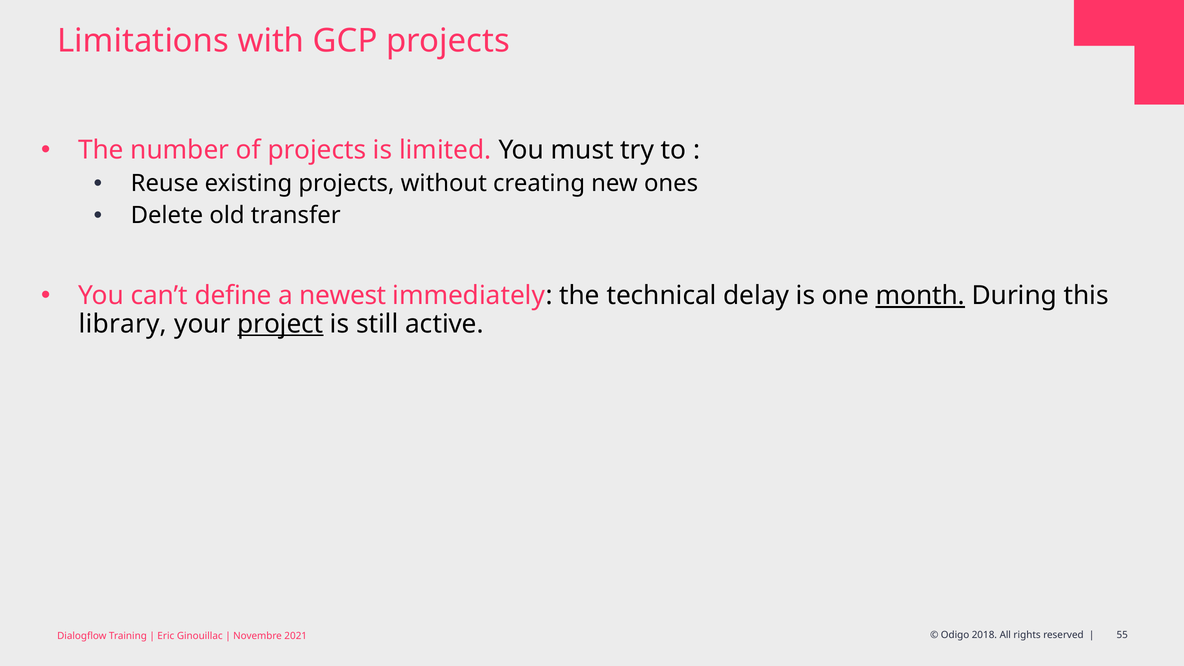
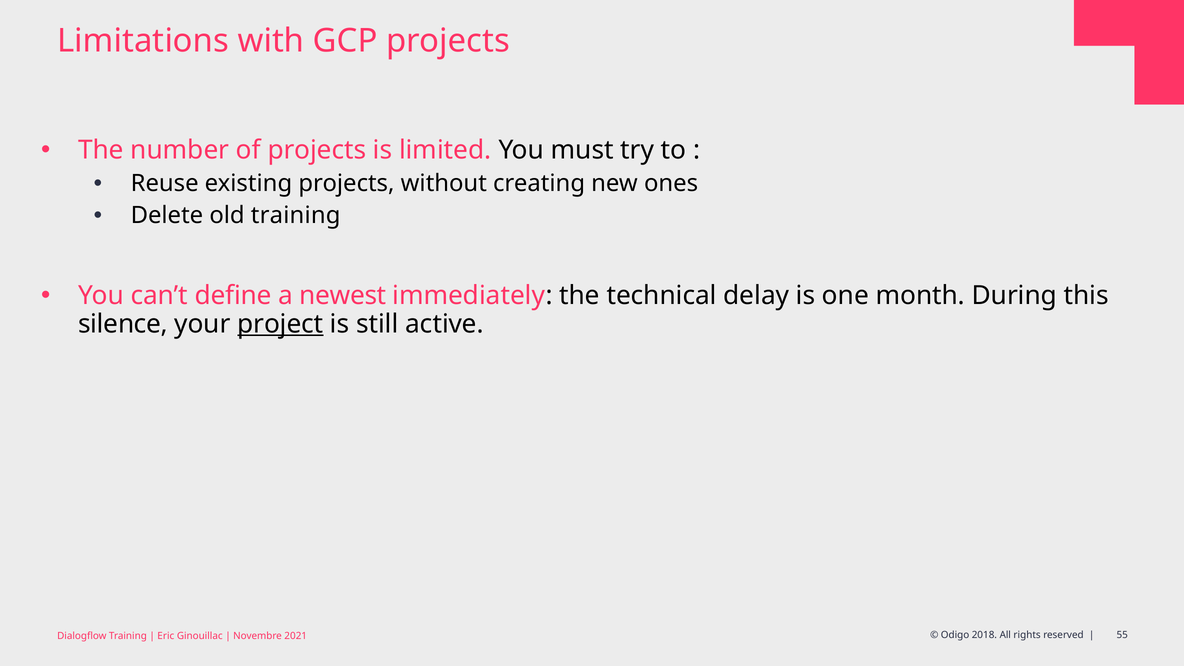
old transfer: transfer -> training (296, 215)
month underline: present -> none (920, 296)
library: library -> silence (123, 324)
